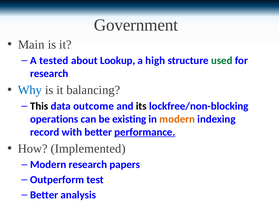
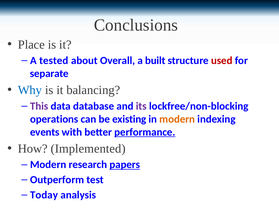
Government: Government -> Conclusions (136, 25)
Main: Main -> Place (31, 45)
Lookup: Lookup -> Overall (118, 61)
high: high -> built (155, 61)
used colour: green -> red (222, 61)
research: research -> separate (49, 74)
This colour: black -> purple (39, 106)
outcome: outcome -> database (94, 106)
its colour: black -> purple (141, 106)
record: record -> events (45, 132)
papers underline: none -> present (125, 165)
Better: Better -> Today (44, 195)
